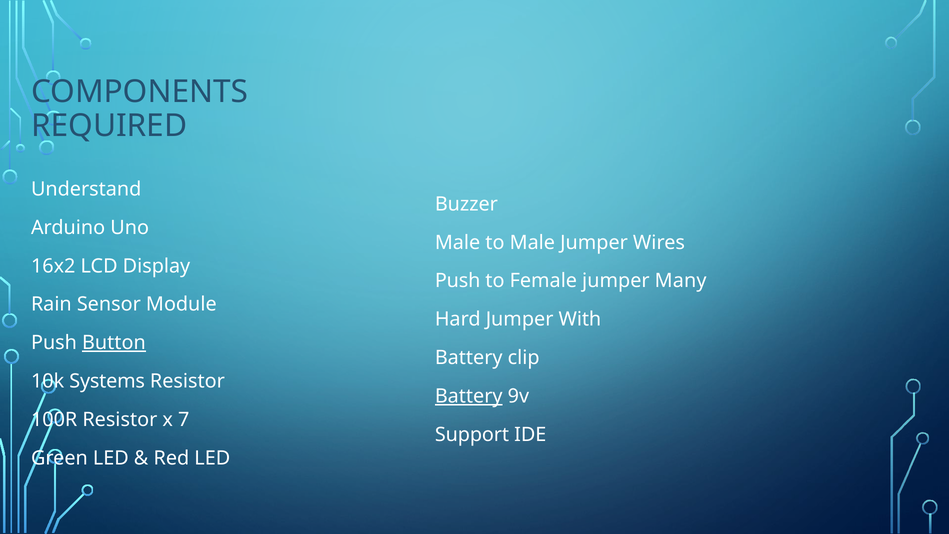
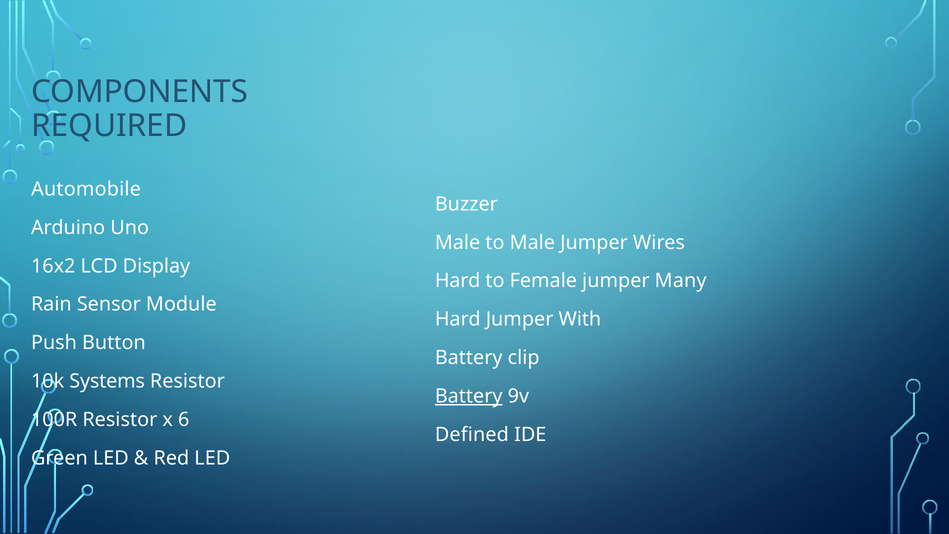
Understand: Understand -> Automobile (86, 189)
Push: Push -> Hard (458, 281)
Button underline: present -> none (114, 343)
7: 7 -> 6 (184, 419)
Support: Support -> Defined (472, 434)
